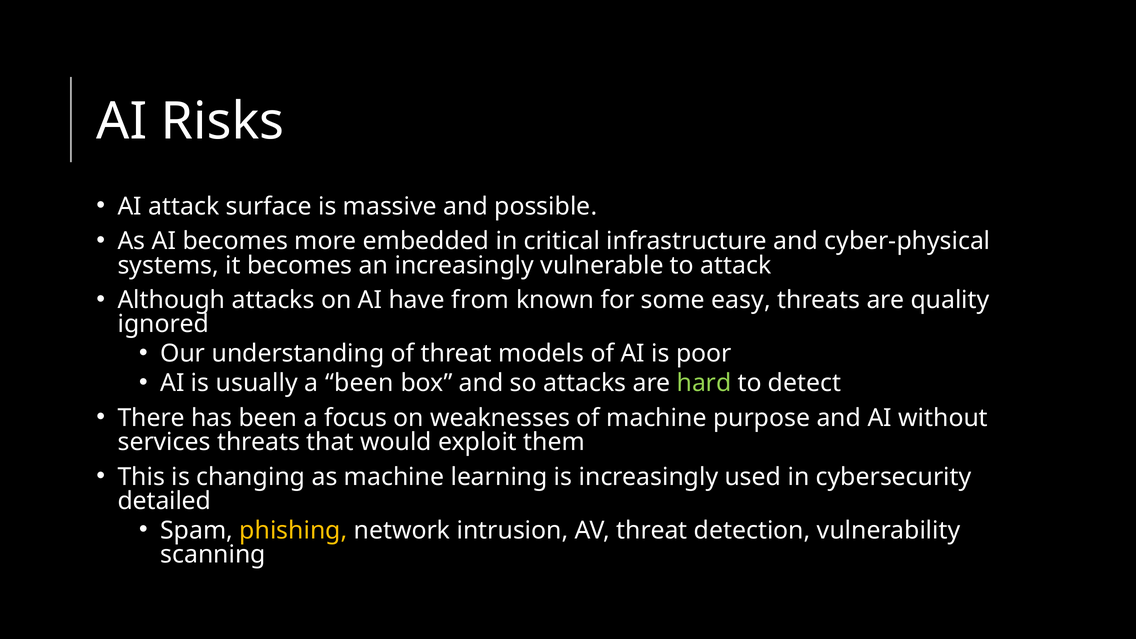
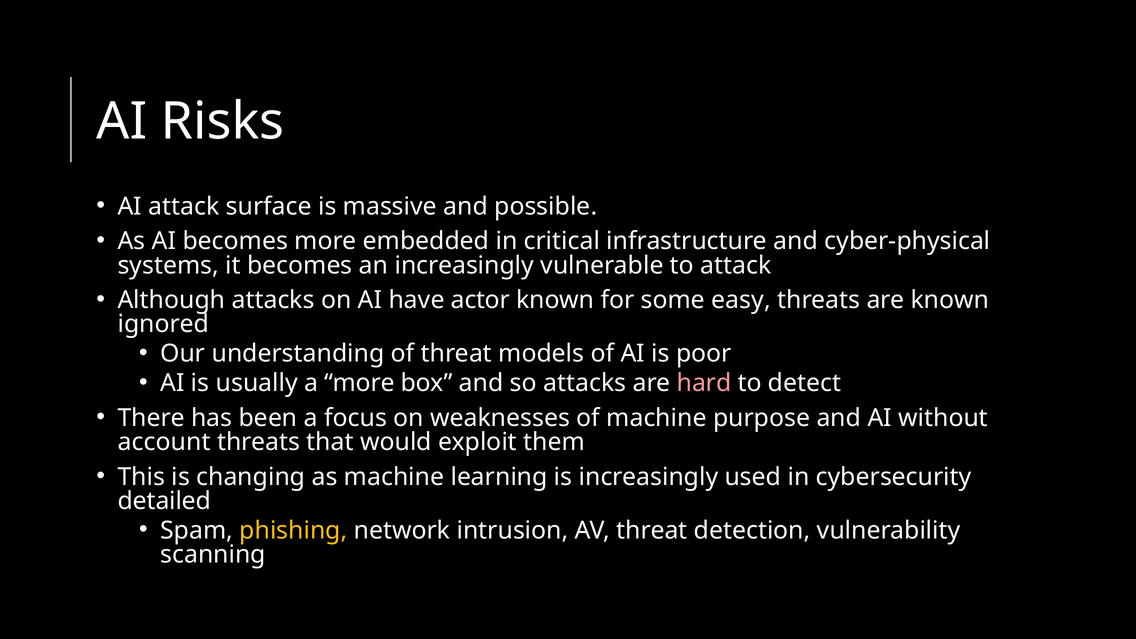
from: from -> actor (480, 300)
are quality: quality -> known (950, 300)
a been: been -> more (360, 383)
hard colour: light green -> pink (704, 383)
services: services -> account (164, 442)
